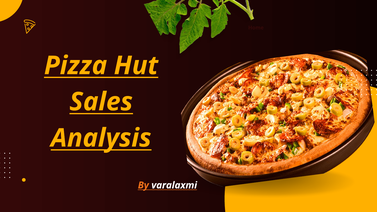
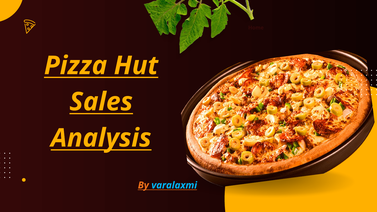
varalaxmi colour: white -> light blue (174, 185)
